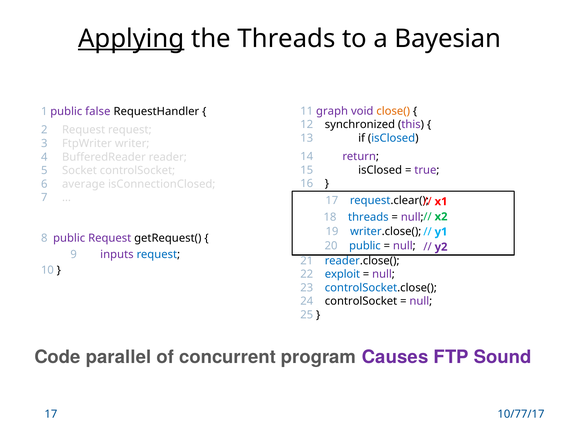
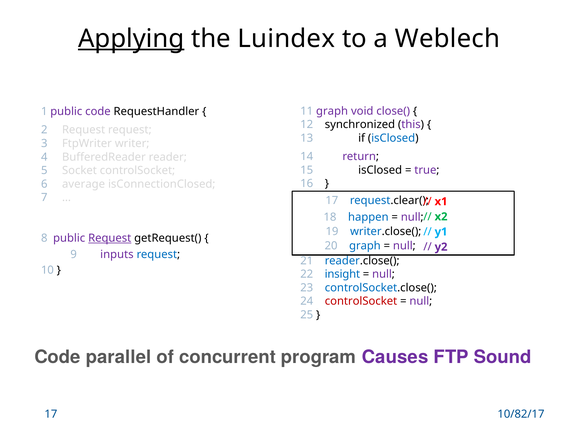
the Threads: Threads -> Luindex (286, 39)
Bayesian: Bayesian -> Weblech (448, 39)
close( colour: orange -> purple (393, 111)
public false: false -> code (98, 112)
18 threads: threads -> happen (368, 217)
Request underline: none -> present (110, 238)
20 public: public -> graph (365, 246)
exploit: exploit -> insight (342, 274)
controlSocket colour: black -> red (361, 301)
10/77/17: 10/77/17 -> 10/82/17 (521, 414)
